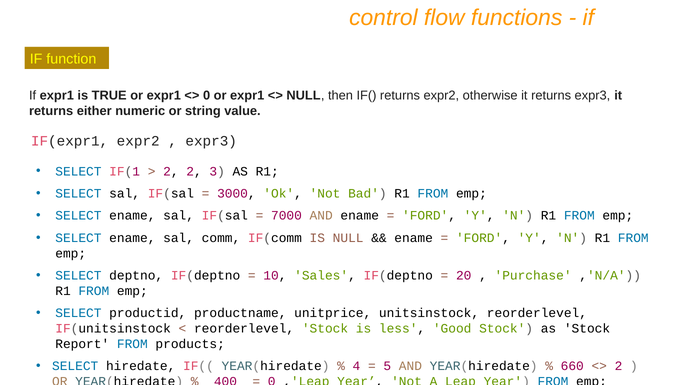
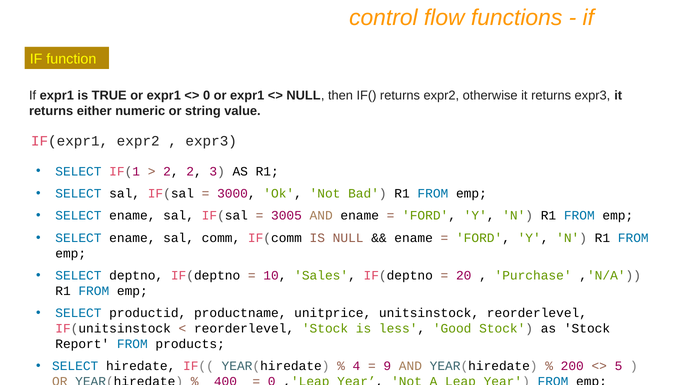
7000: 7000 -> 3005 (286, 216)
5: 5 -> 9 (387, 367)
660: 660 -> 200 (572, 367)
2: 2 -> 5 (618, 367)
